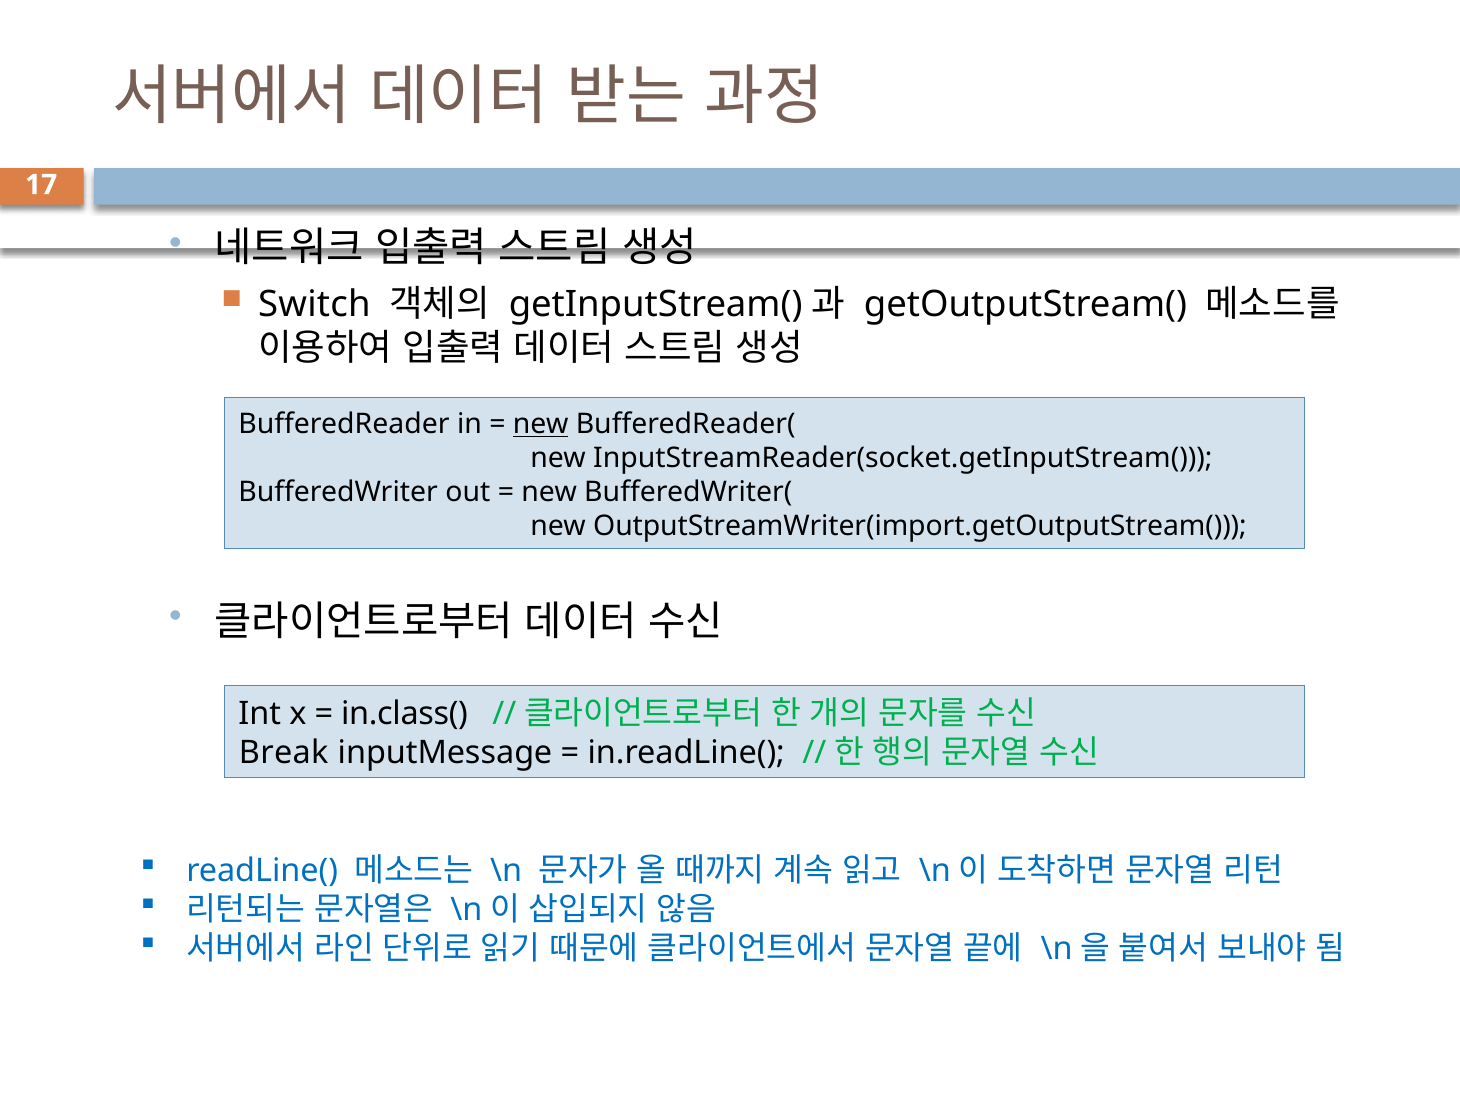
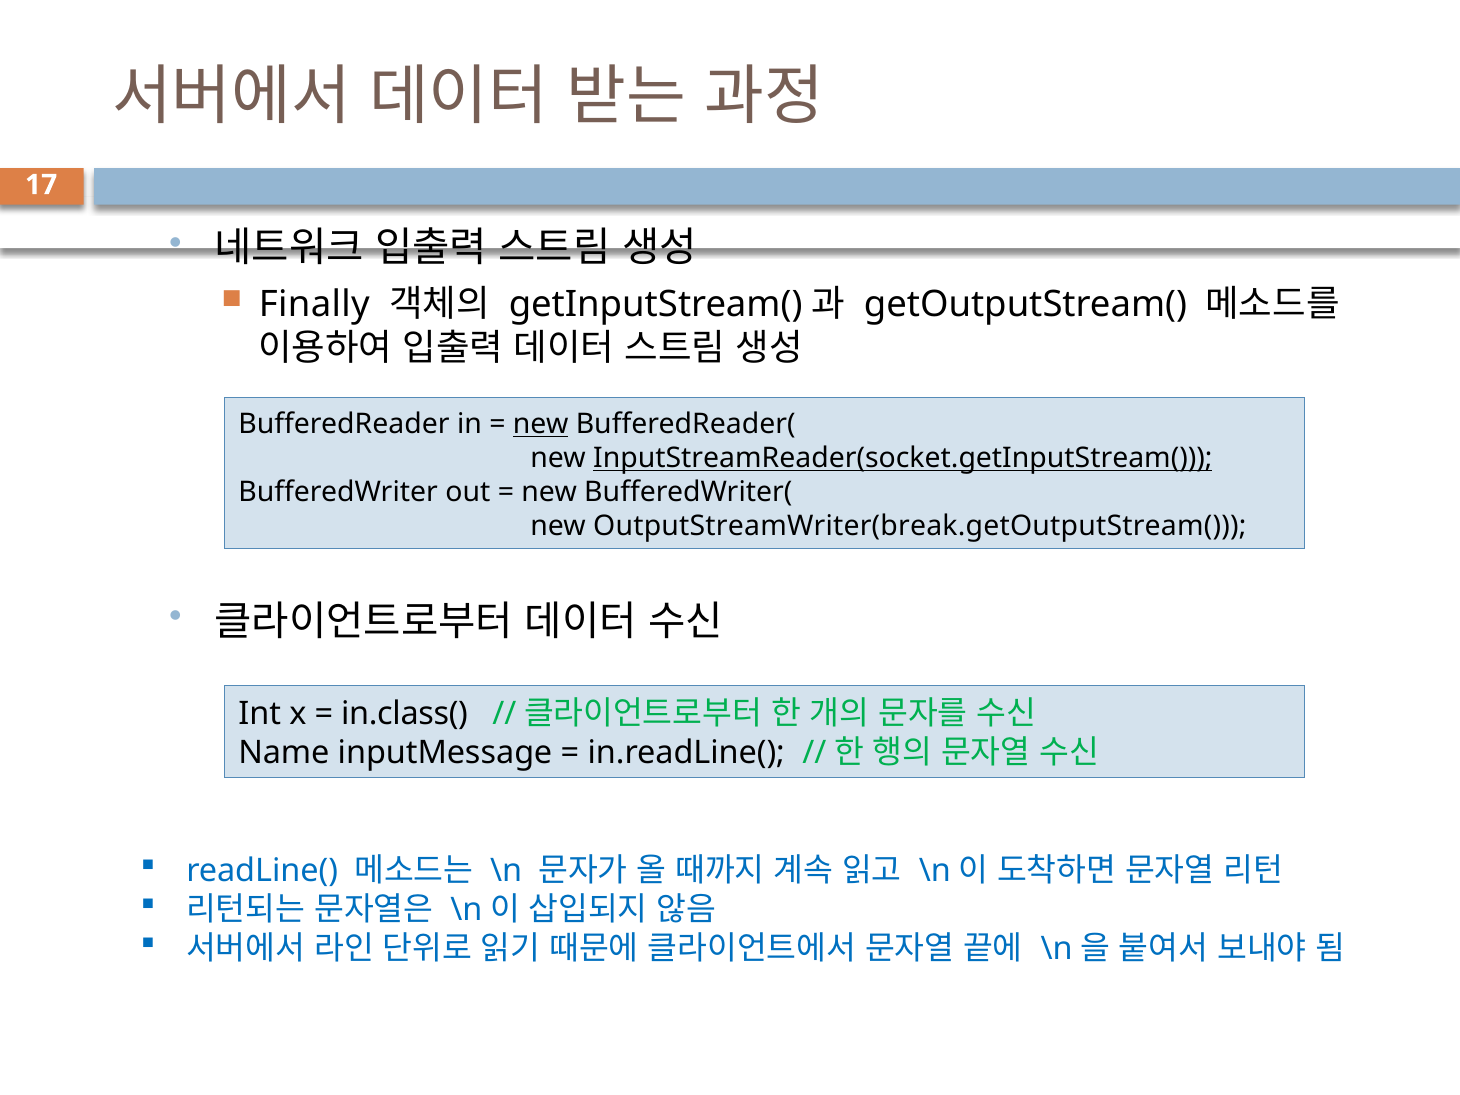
Switch: Switch -> Finally (314, 305)
InputStreamReader(socket.getInputStream( underline: none -> present (903, 458)
OutputStreamWriter(import.getOutputStream(: OutputStreamWriter(import.getOutputStream( -> OutputStreamWriter(break.getOutputStream( (920, 526)
Break: Break -> Name (284, 753)
